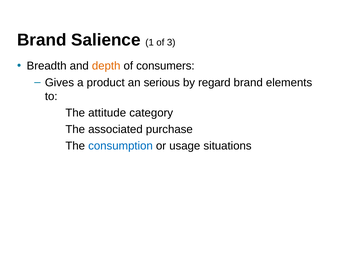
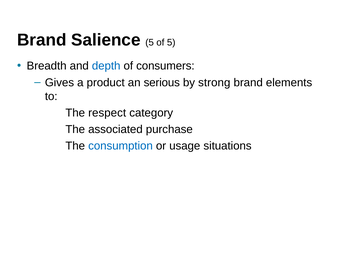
Salience 1: 1 -> 5 (150, 43)
of 3: 3 -> 5 (171, 43)
depth colour: orange -> blue (106, 66)
regard: regard -> strong (214, 82)
attitude: attitude -> respect (107, 113)
